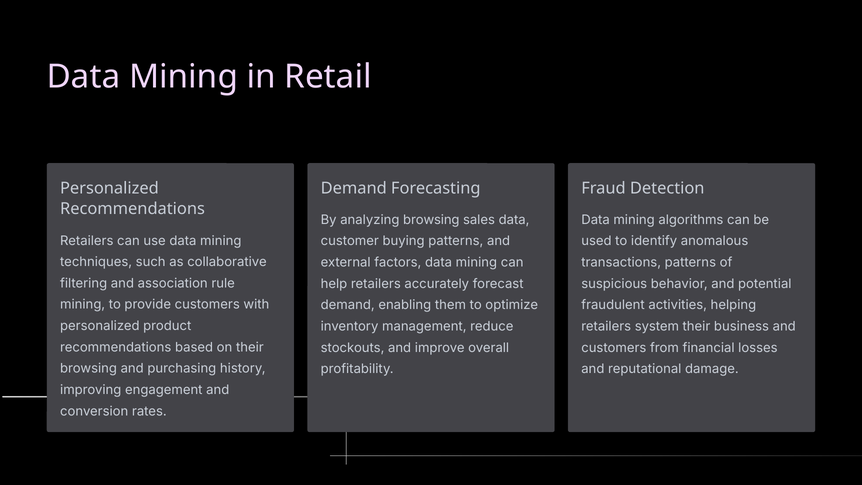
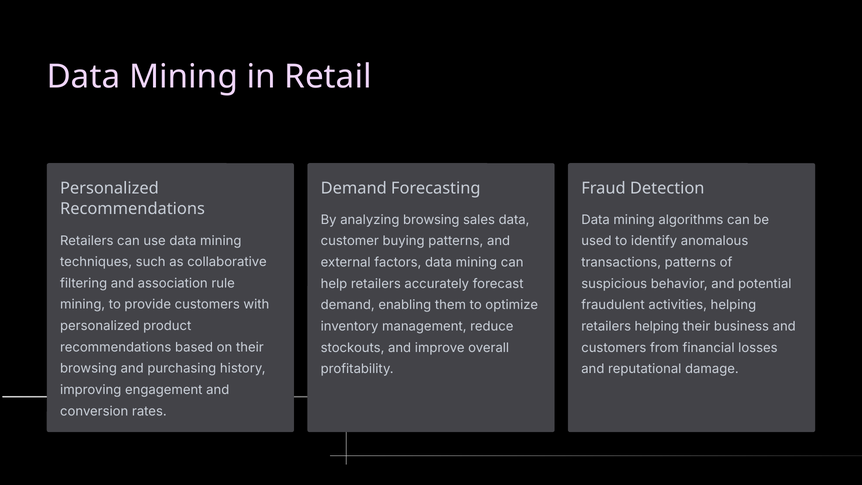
retailers system: system -> helping (657, 326)
